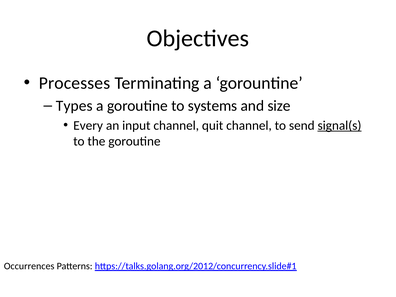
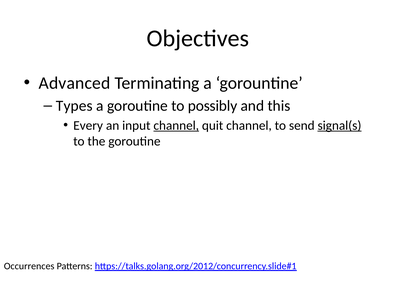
Processes: Processes -> Advanced (75, 83)
systems: systems -> possibly (213, 106)
size: size -> this (279, 106)
channel underline: none -> present (176, 125)
